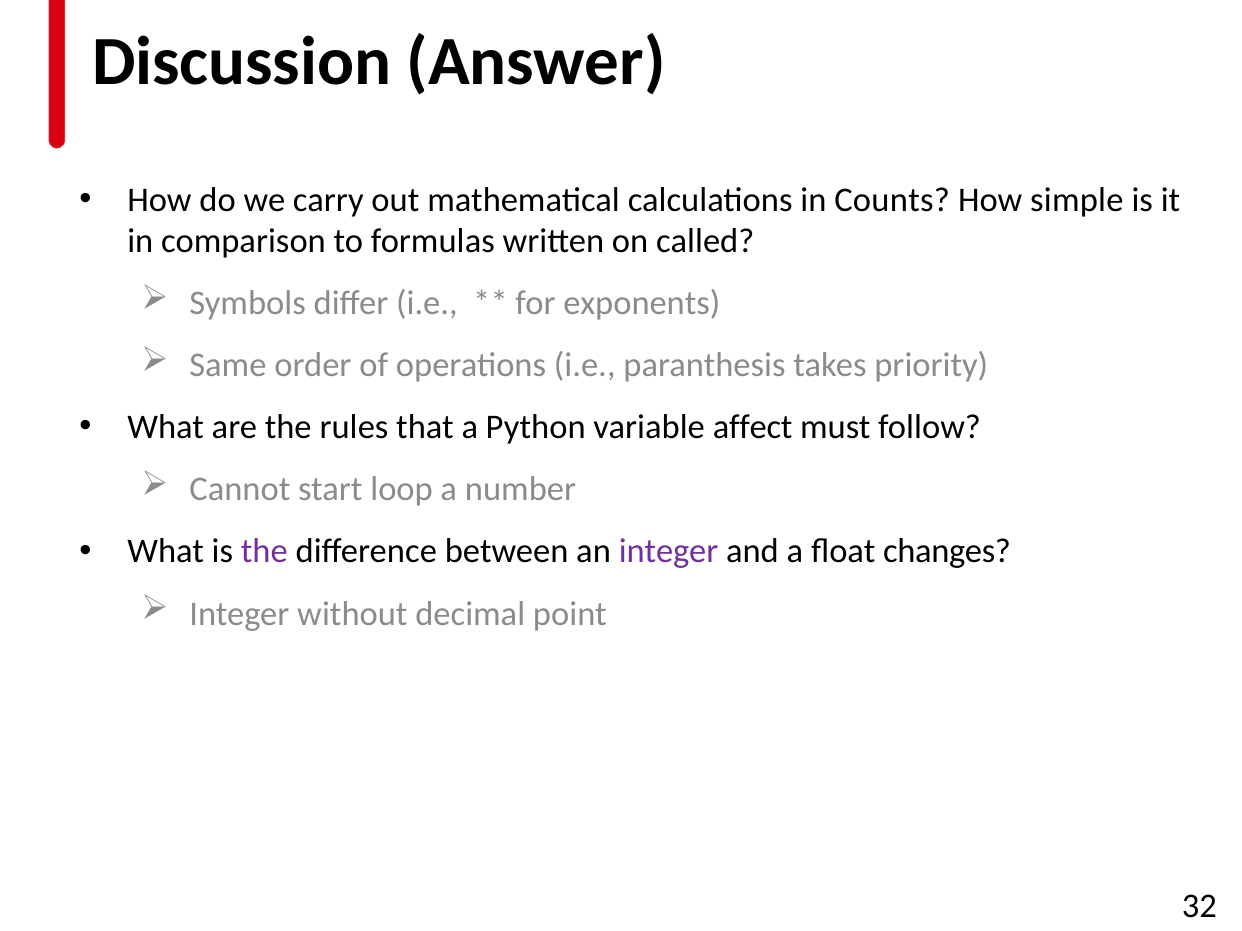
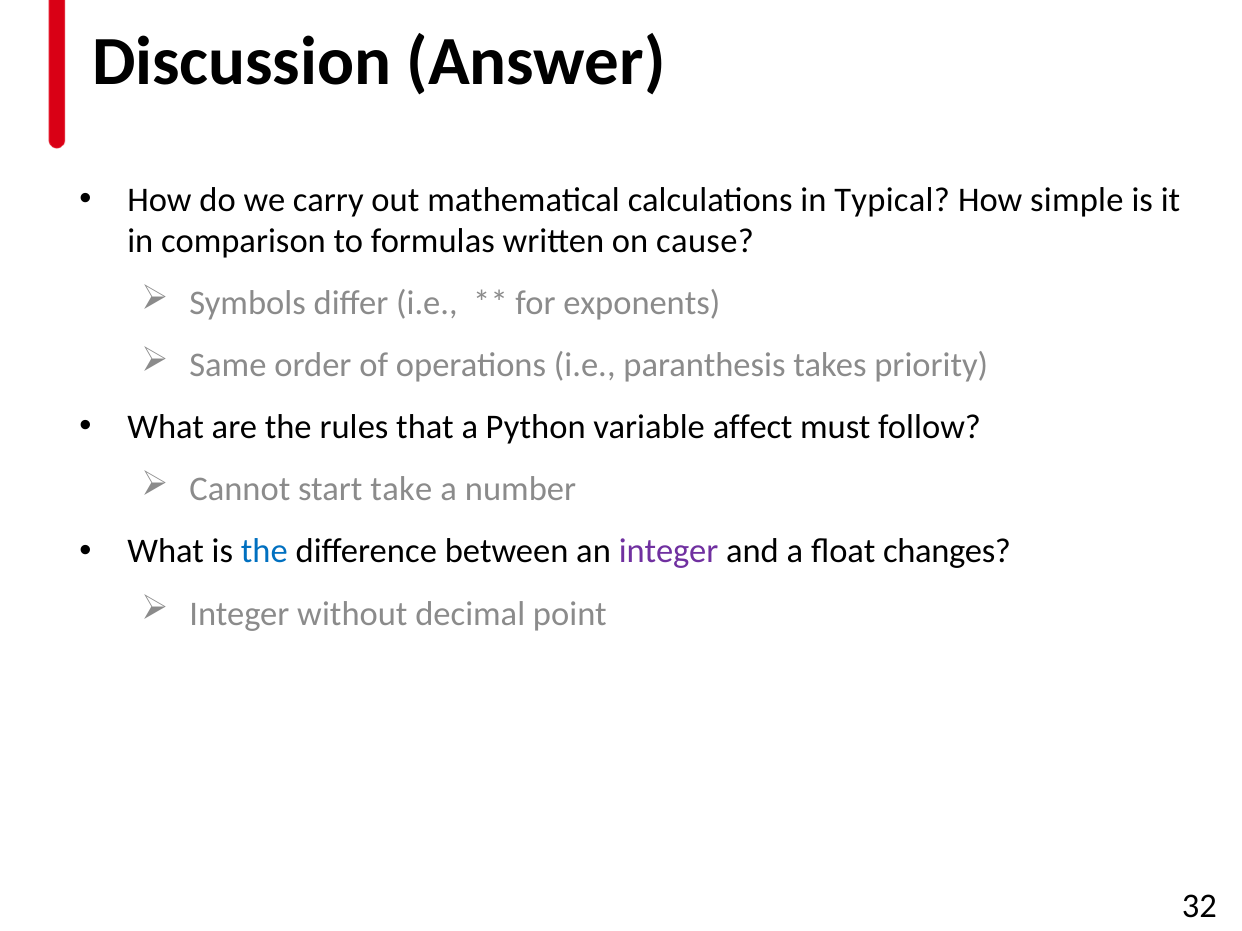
Counts: Counts -> Typical (892, 200)
called: called -> cause (705, 241)
loop: loop -> take (401, 490)
the colour: purple -> blue (264, 552)
